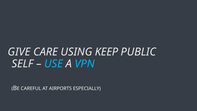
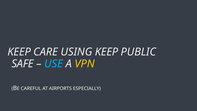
GIVE: GIVE -> KEEP (19, 52)
SELF: SELF -> SAFE (23, 64)
VPN colour: light blue -> yellow (85, 64)
